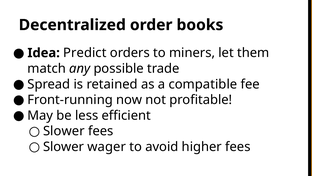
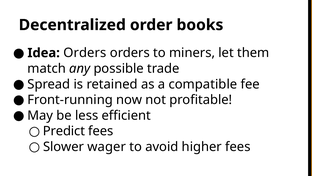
Idea Predict: Predict -> Orders (85, 53)
Slower: Slower -> Predict (64, 131)
